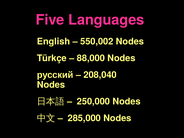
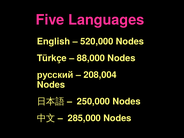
550,002: 550,002 -> 520,000 (97, 41)
208,040: 208,040 -> 208,004 (100, 75)
